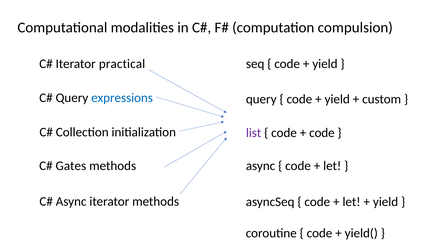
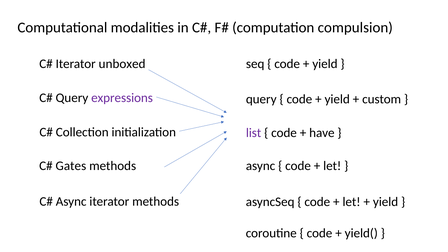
practical: practical -> unboxed (122, 64)
expressions colour: blue -> purple (122, 98)
code: code -> have (322, 133)
